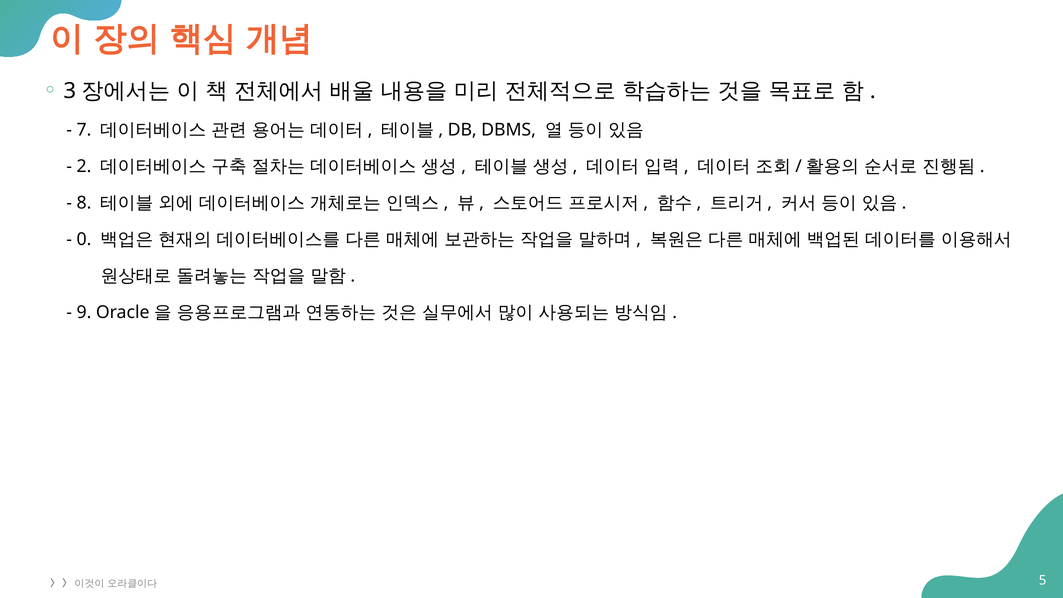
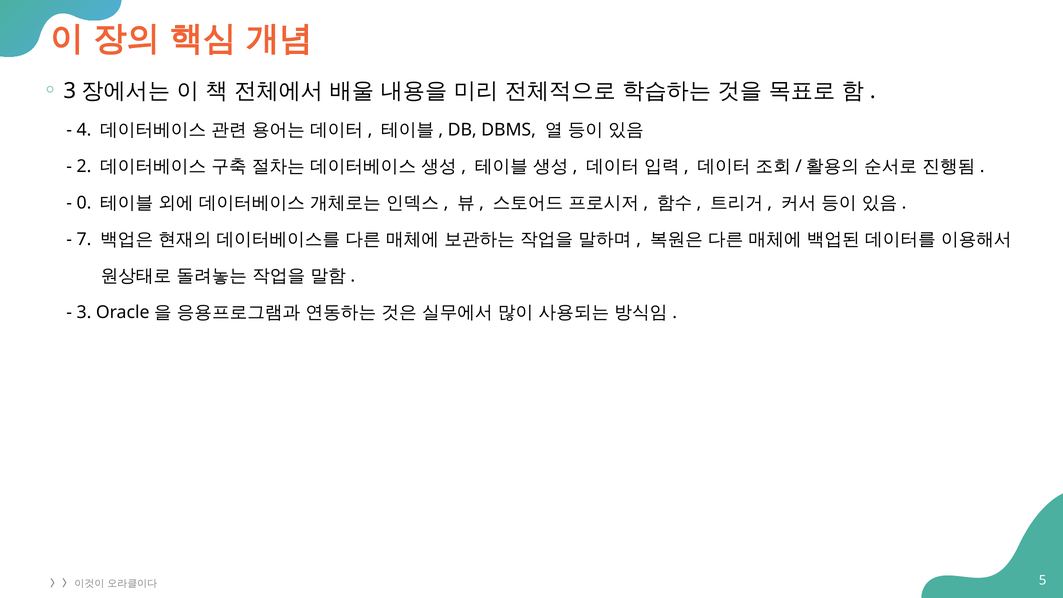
7: 7 -> 4 (84, 130)
8: 8 -> 0 (84, 203)
0: 0 -> 7 (84, 239)
9: 9 -> 3 (84, 312)
